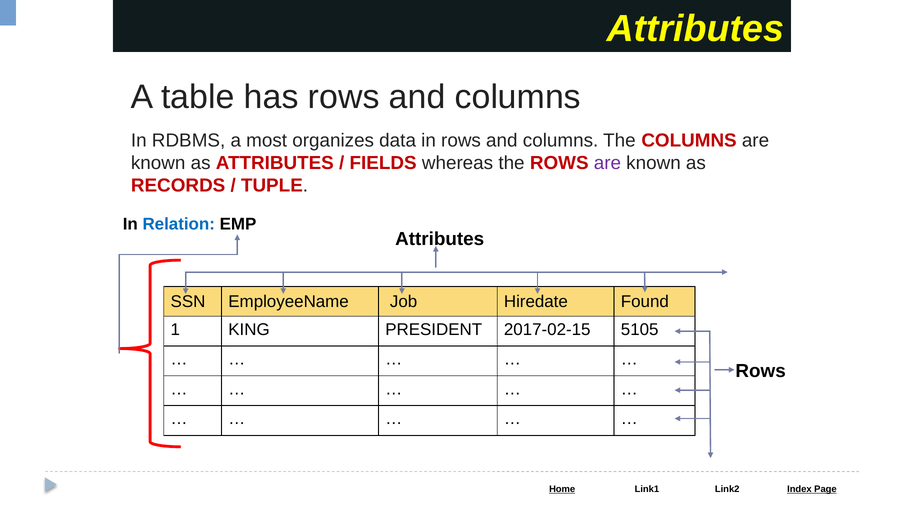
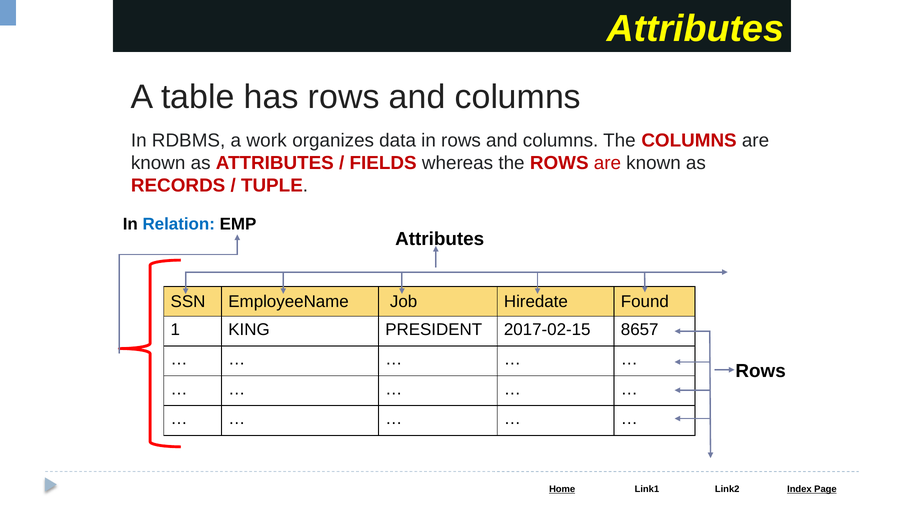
most: most -> work (267, 140)
are colour: purple -> red (607, 163)
5105: 5105 -> 8657 (640, 329)
